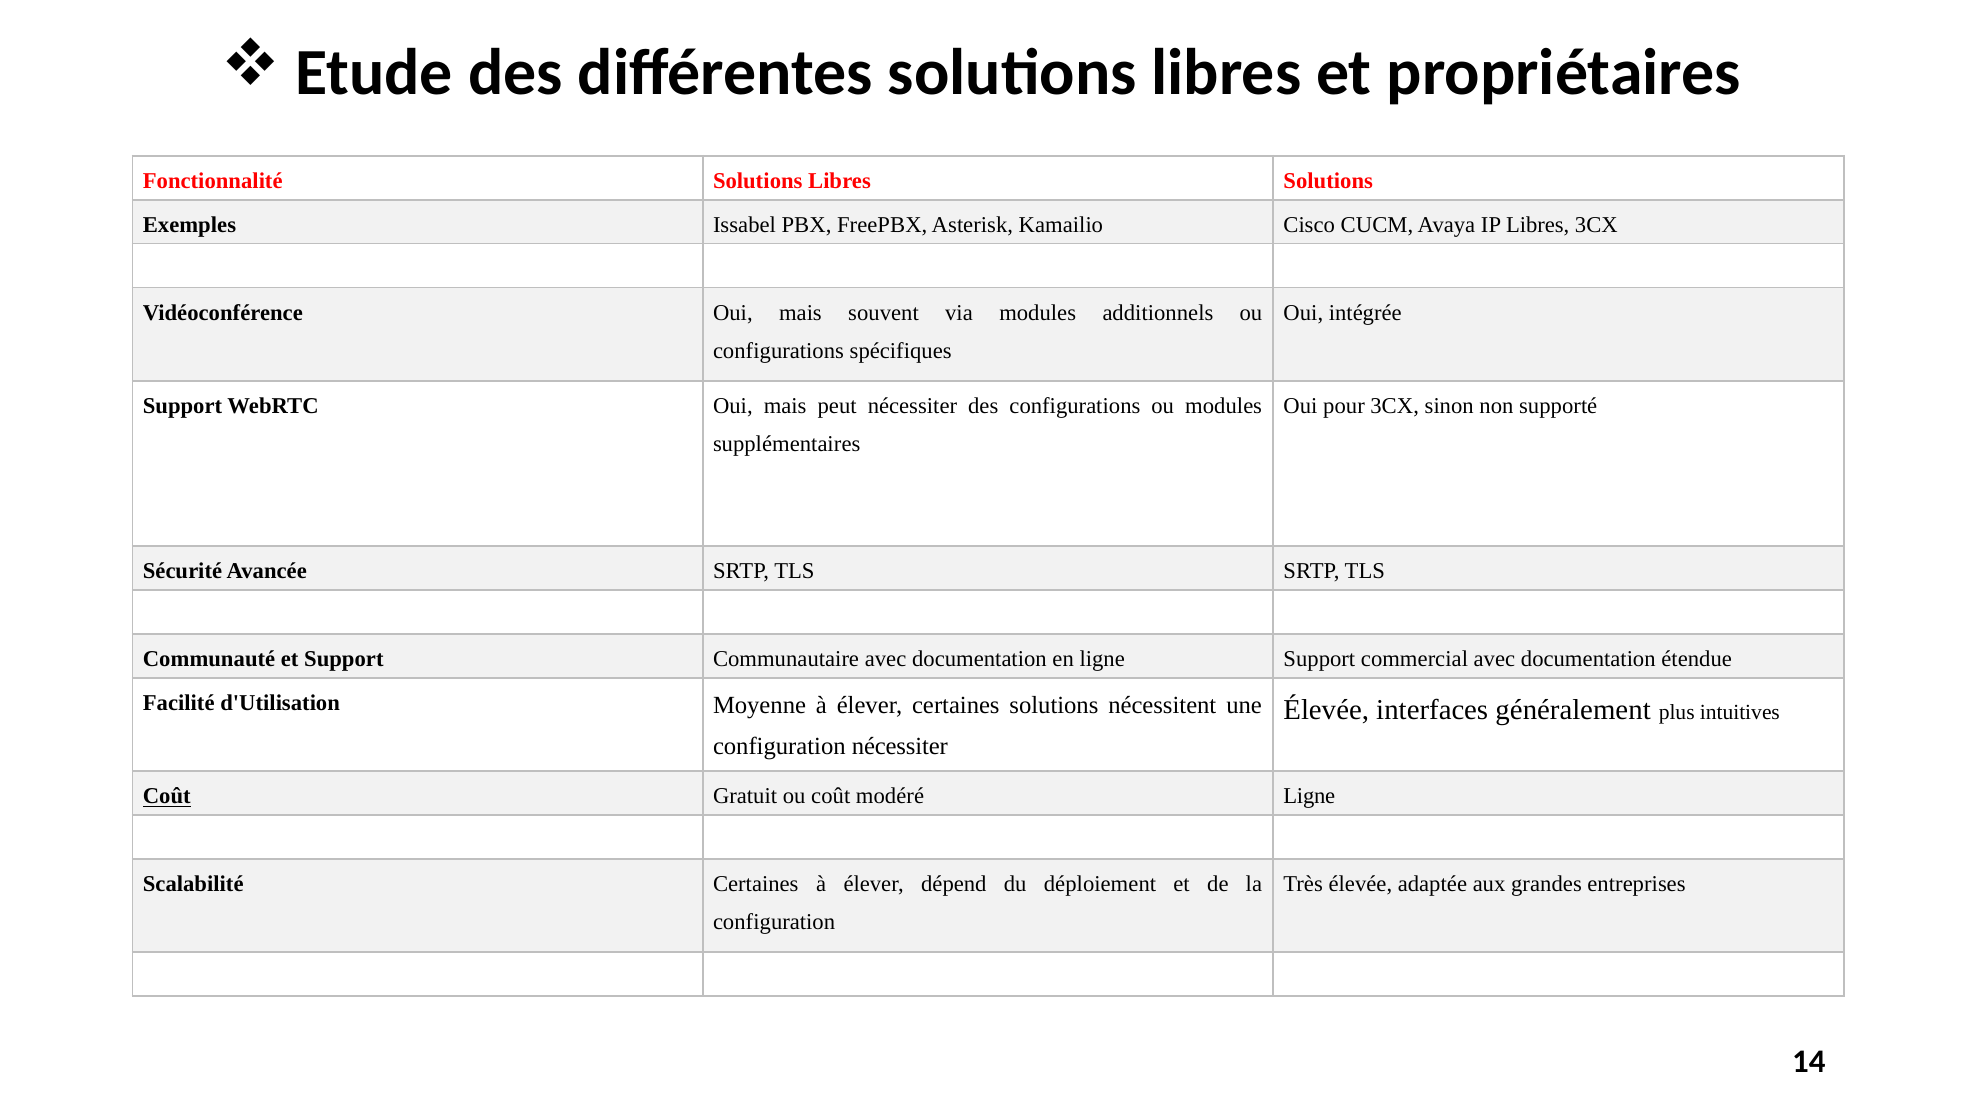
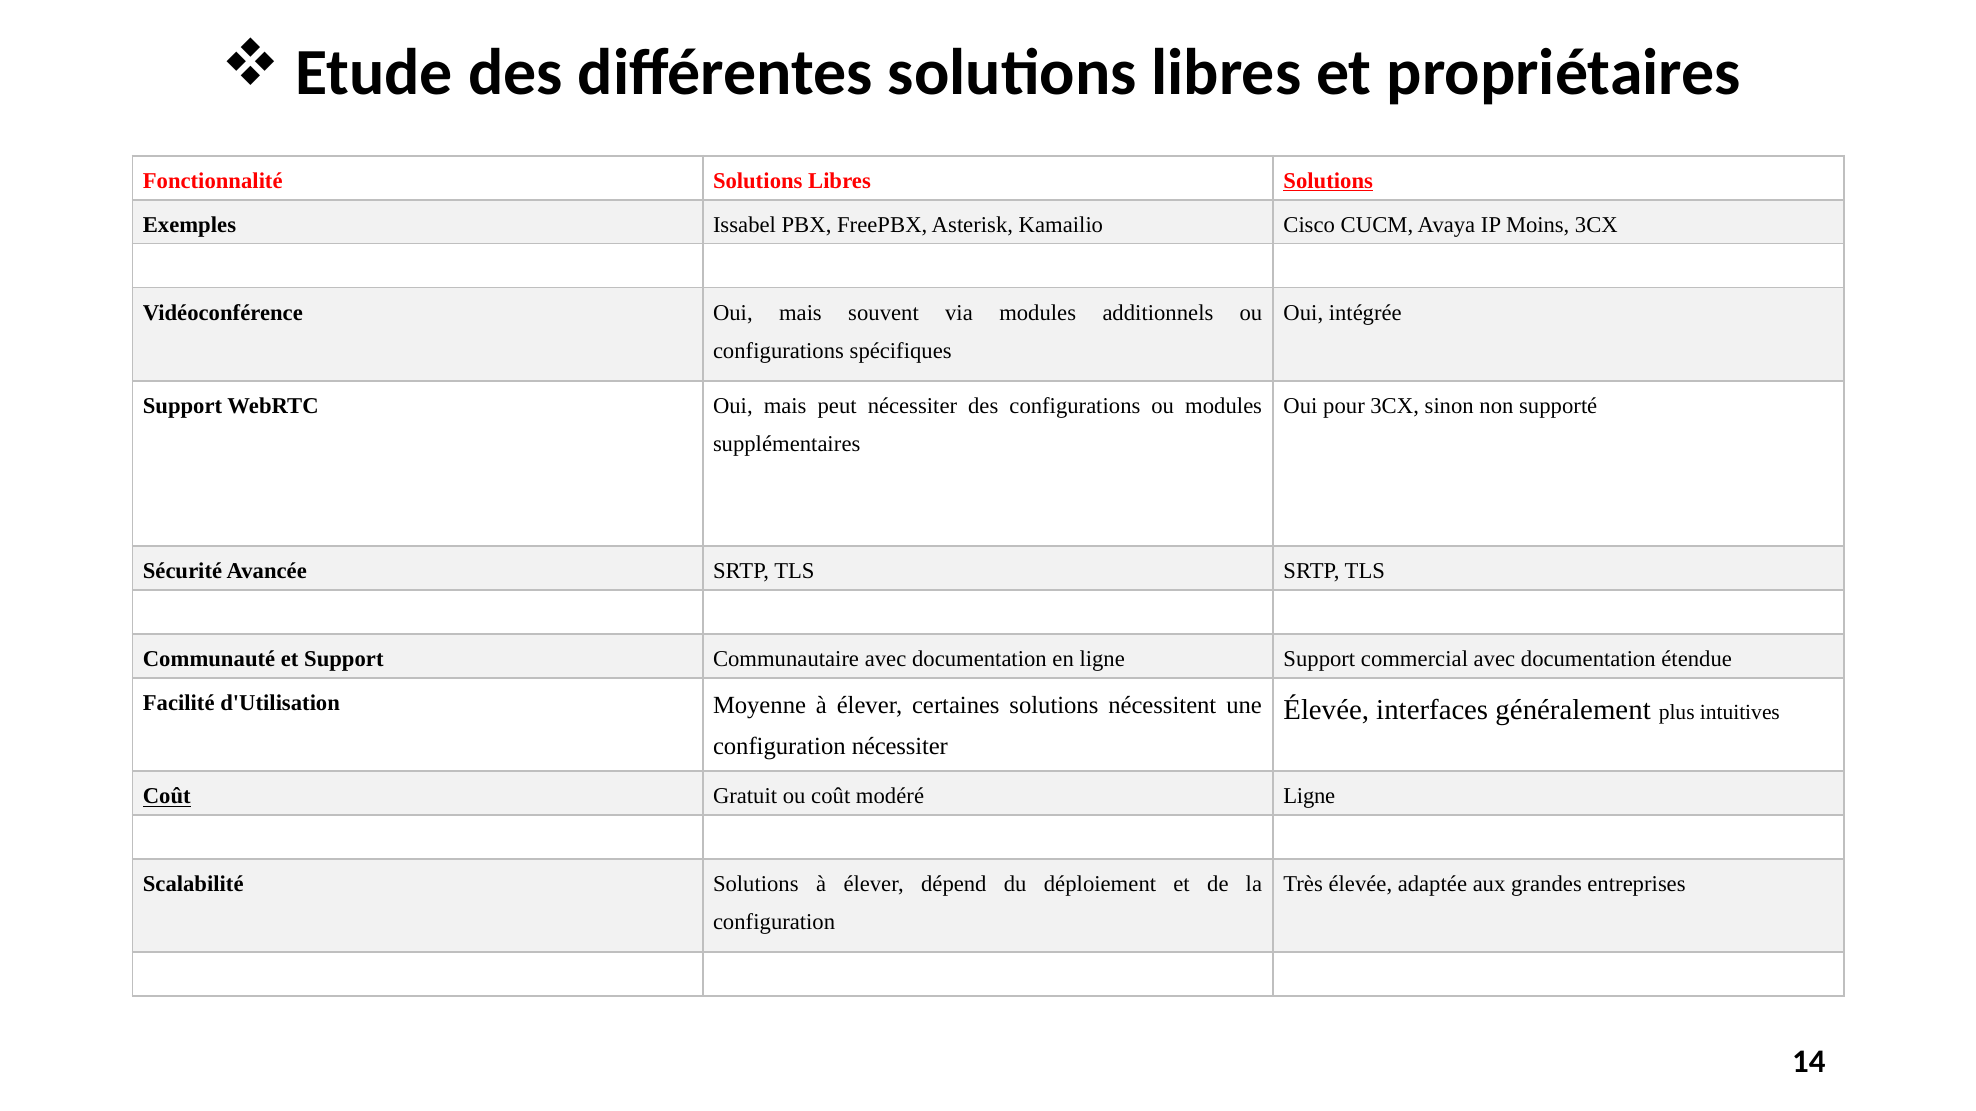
Solutions underline: none -> present (1328, 181)
IP Libres: Libres -> Moins (1538, 225)
Scalabilité Certaines: Certaines -> Solutions (756, 885)
